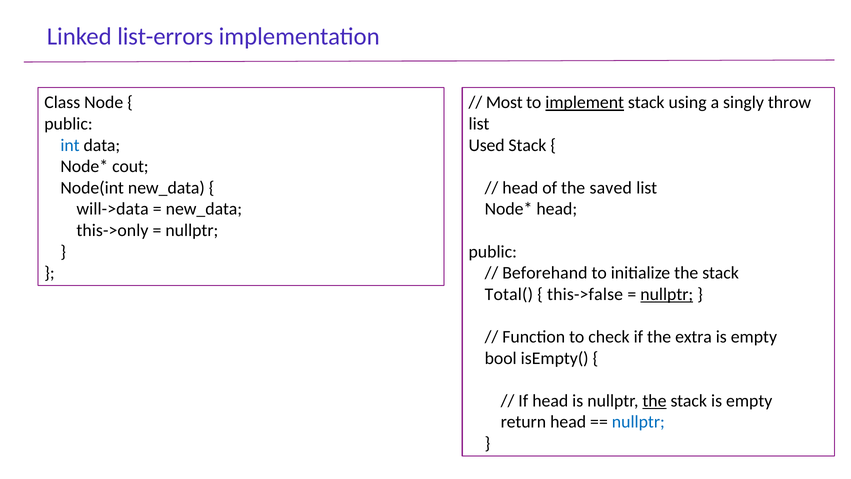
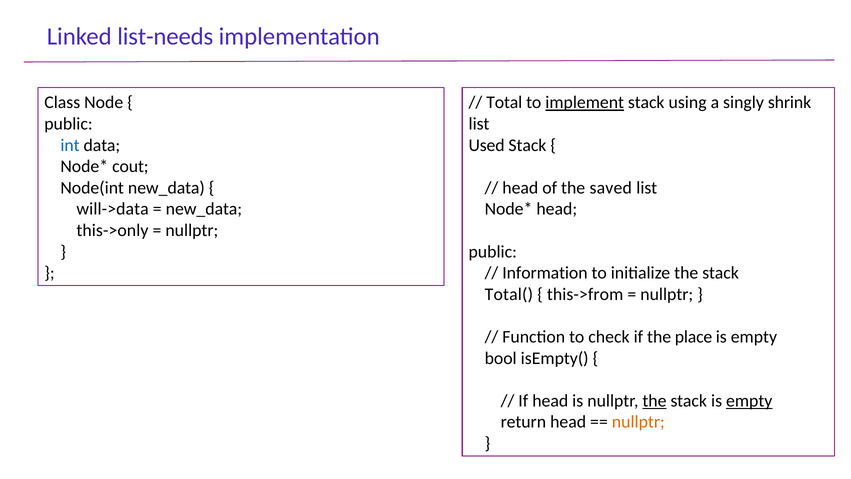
list-errors: list-errors -> list-needs (165, 36)
Most: Most -> Total (504, 103)
throw: throw -> shrink (790, 103)
Beforehand: Beforehand -> Information (545, 273)
this->false: this->false -> this->from (585, 294)
nullptr underline: present -> none (667, 294)
extra: extra -> place (694, 337)
empty underline: none -> present (749, 401)
nullptr colour: blue -> orange (638, 422)
